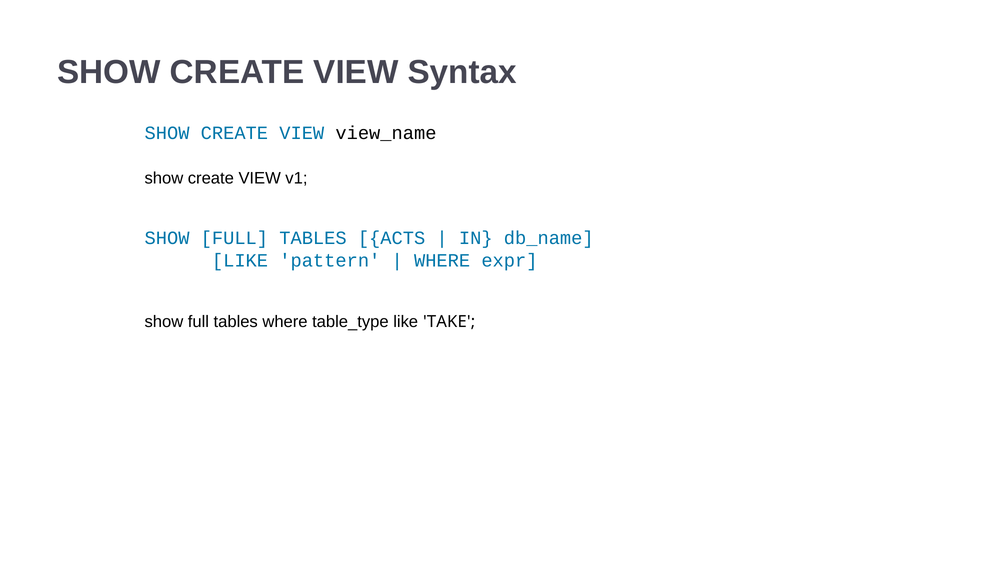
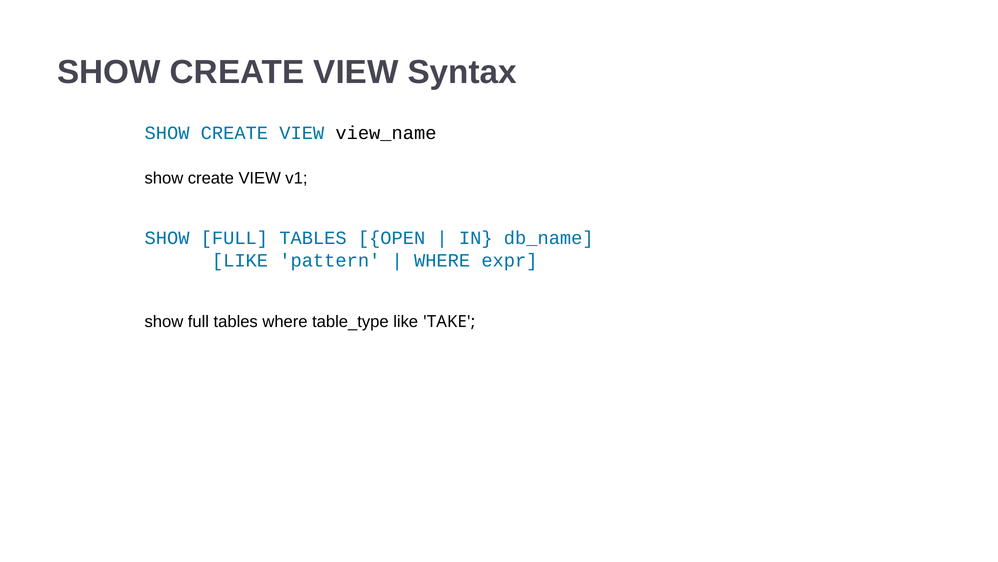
ACTS: ACTS -> OPEN (392, 238)
